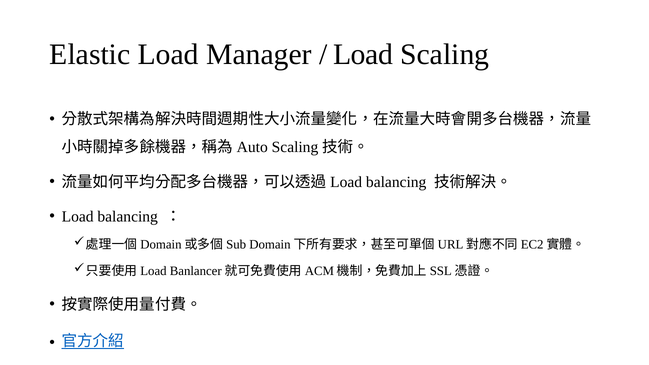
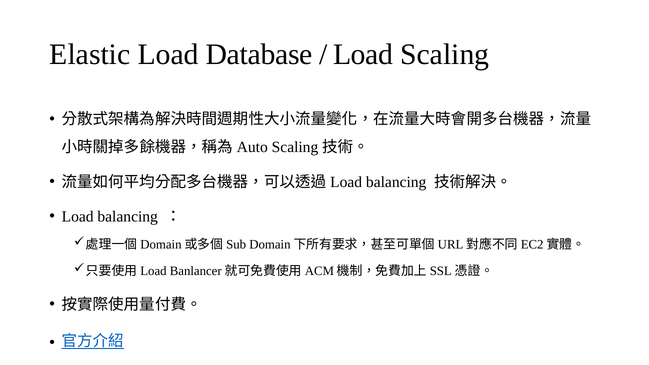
Manager: Manager -> Database (259, 55)
